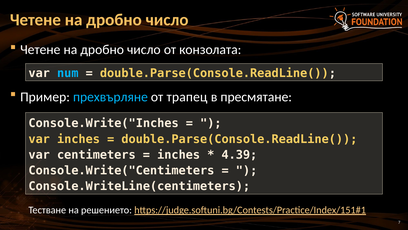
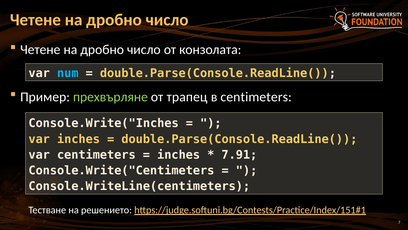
прехвърляне colour: light blue -> light green (110, 97)
в пресмятане: пресмятане -> centimeters (256, 97)
4.39: 4.39 -> 7.91 (239, 155)
